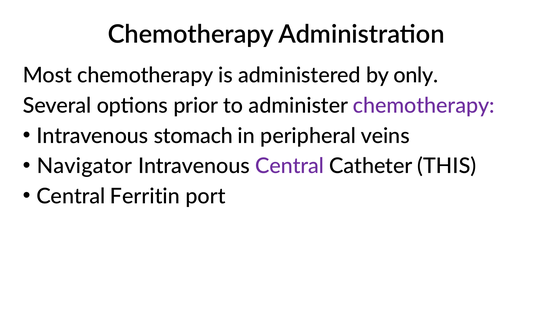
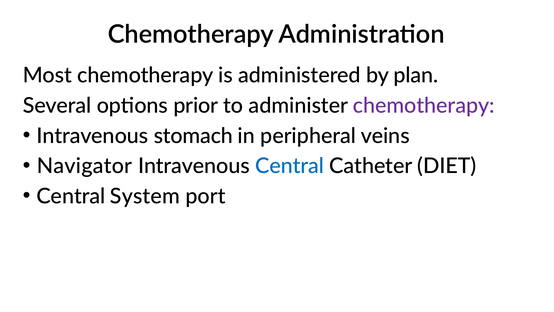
only: only -> plan (416, 75)
Central colour: purple -> blue (290, 166)
THIS: THIS -> DIET (447, 166)
Ferritin: Ferritin -> System (145, 196)
